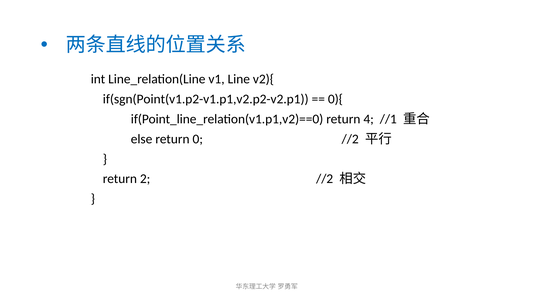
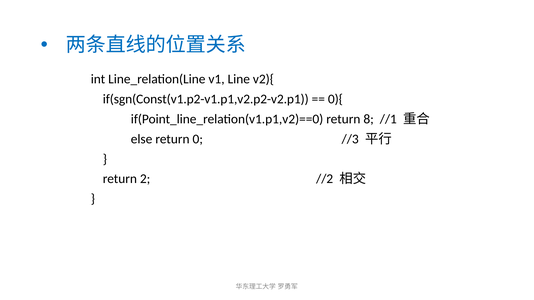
if(sgn(Point(v1.p2-v1.p1,v2.p2-v2.p1: if(sgn(Point(v1.p2-v1.p1,v2.p2-v2.p1 -> if(sgn(Const(v1.p2-v1.p1,v2.p2-v2.p1 (206, 99)
4: 4 -> 8 (369, 119)
0 //2: //2 -> //3 (350, 139)
